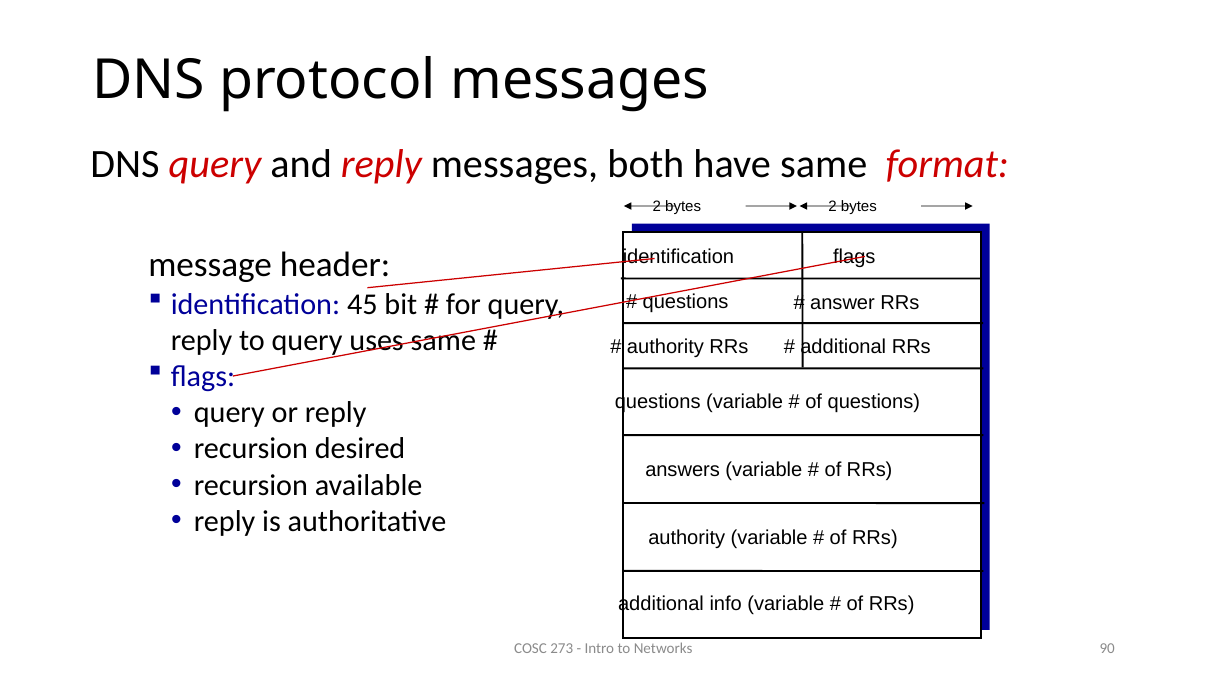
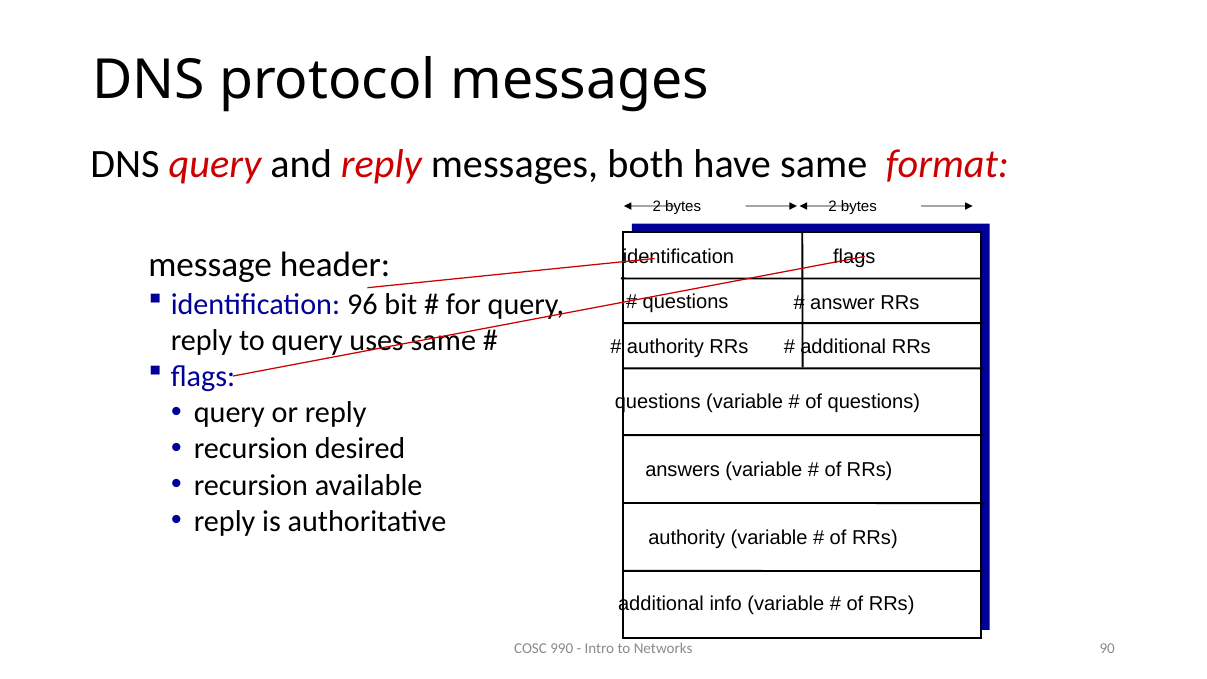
45: 45 -> 96 (362, 304)
273: 273 -> 990 (562, 648)
